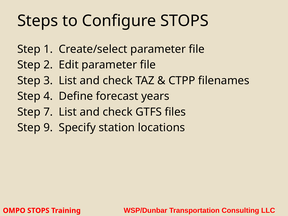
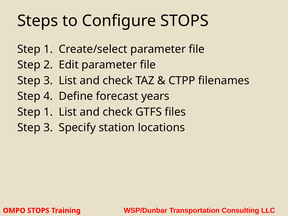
7: 7 -> 1 (48, 112)
9: 9 -> 3 (48, 128)
